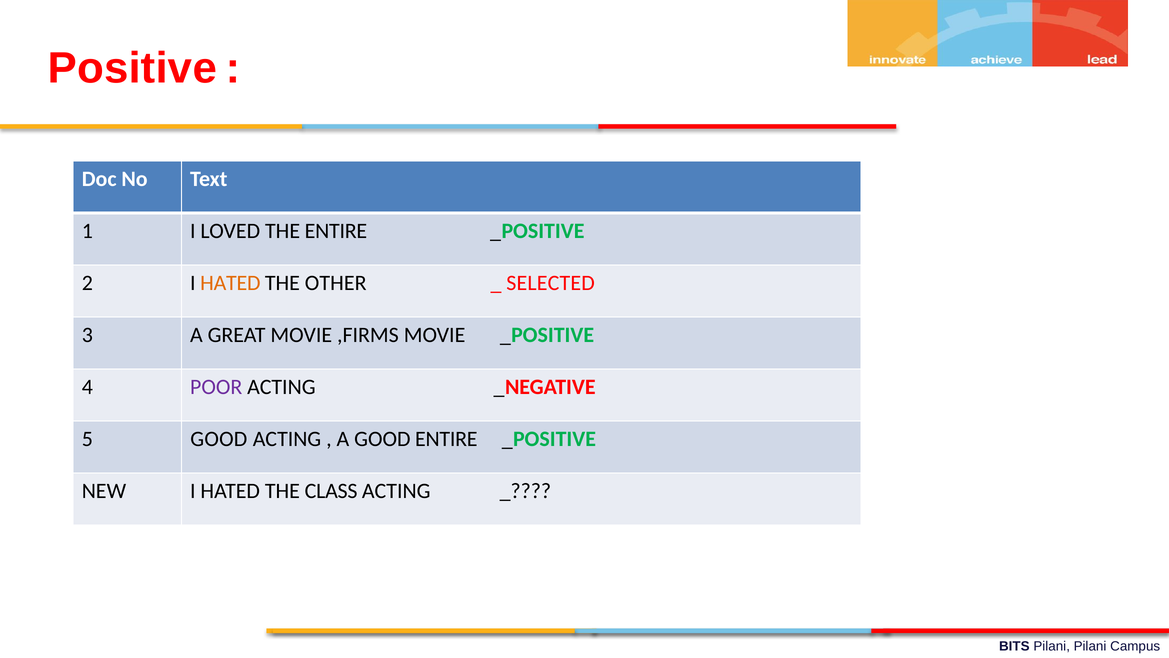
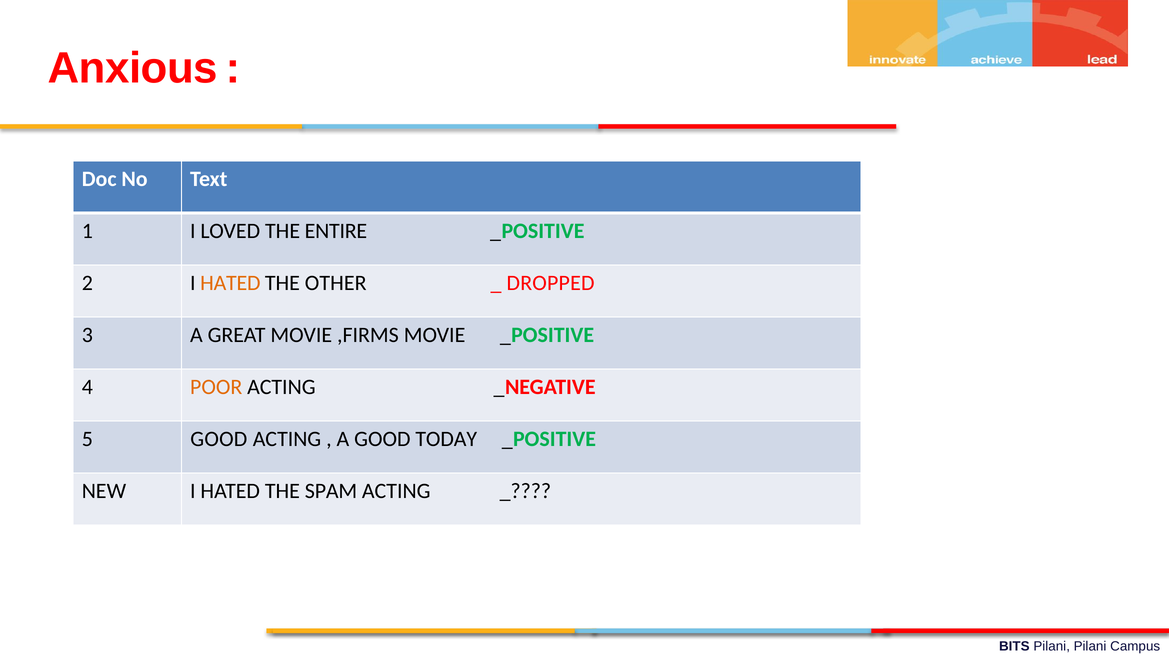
Positive: Positive -> Anxious (133, 68)
SELECTED: SELECTED -> DROPPED (551, 283)
POOR colour: purple -> orange (216, 387)
GOOD ENTIRE: ENTIRE -> TODAY (446, 439)
CLASS: CLASS -> SPAM (331, 491)
